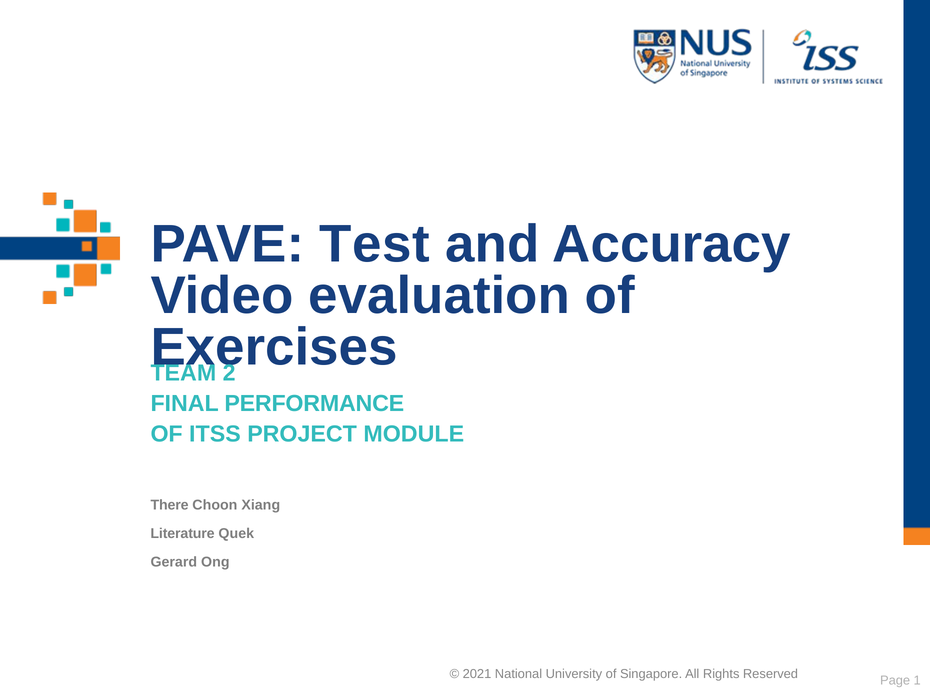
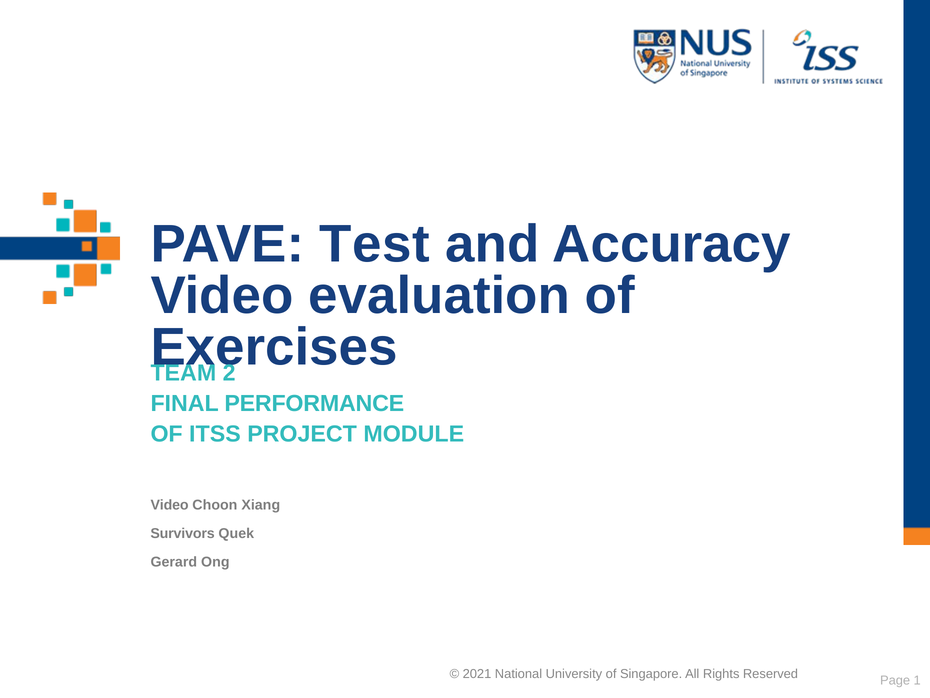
There: There -> Video (170, 505)
Literature: Literature -> Survivors (183, 533)
